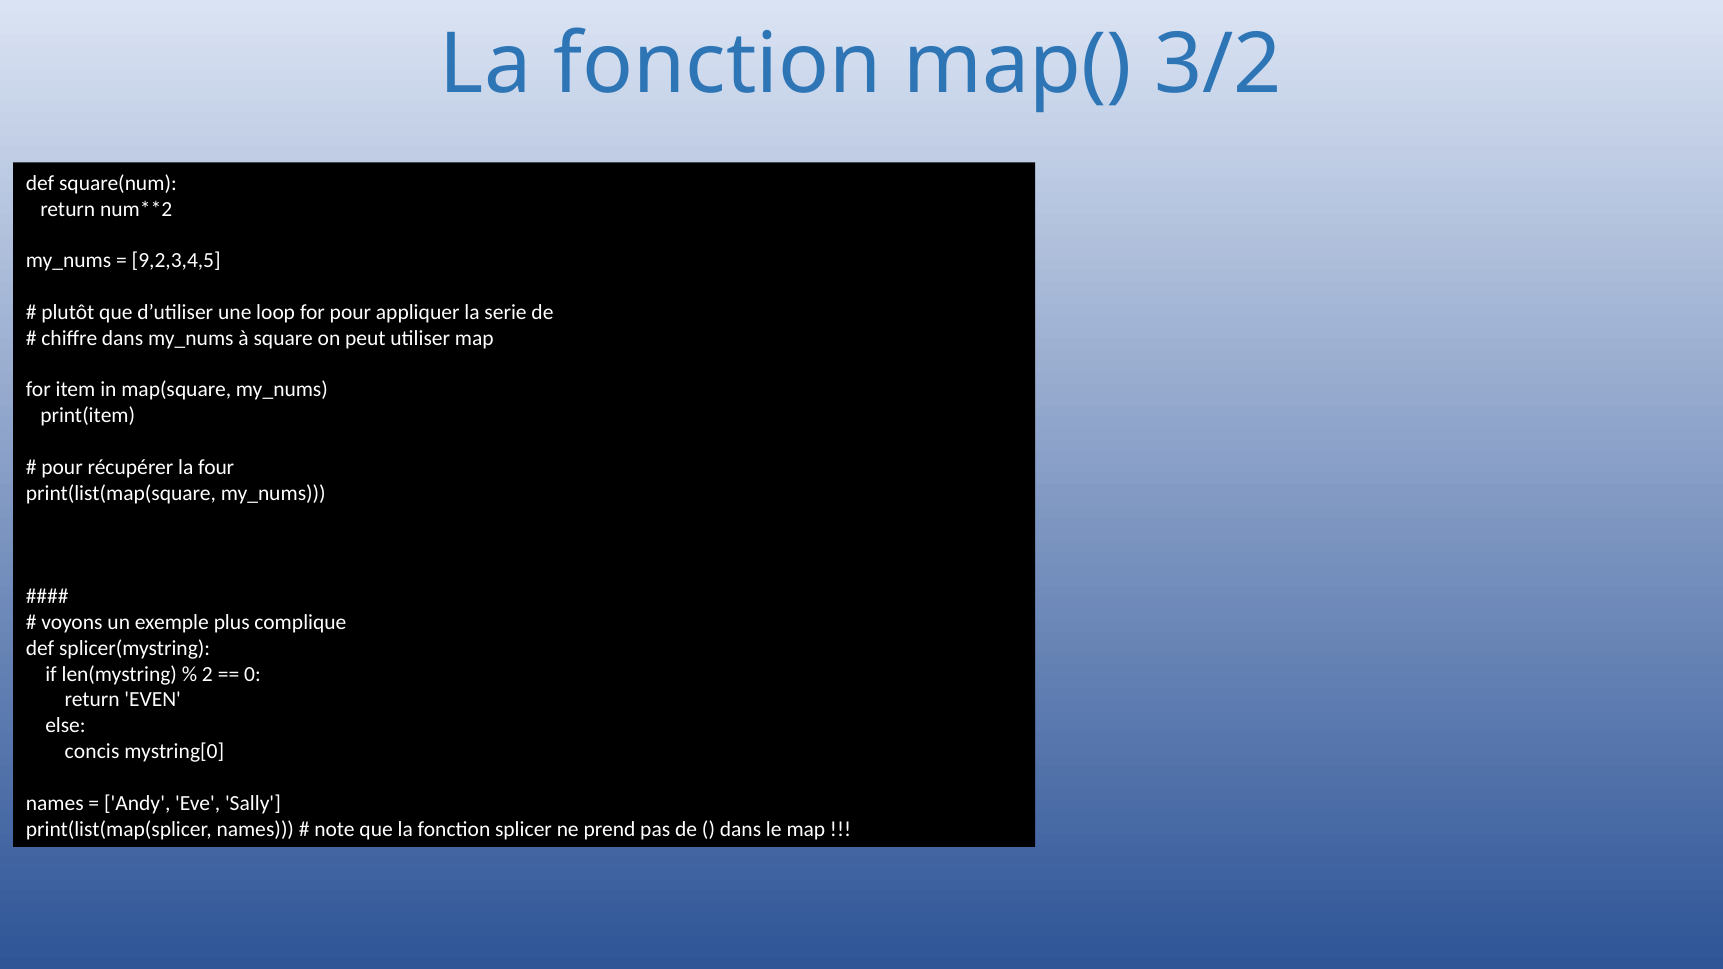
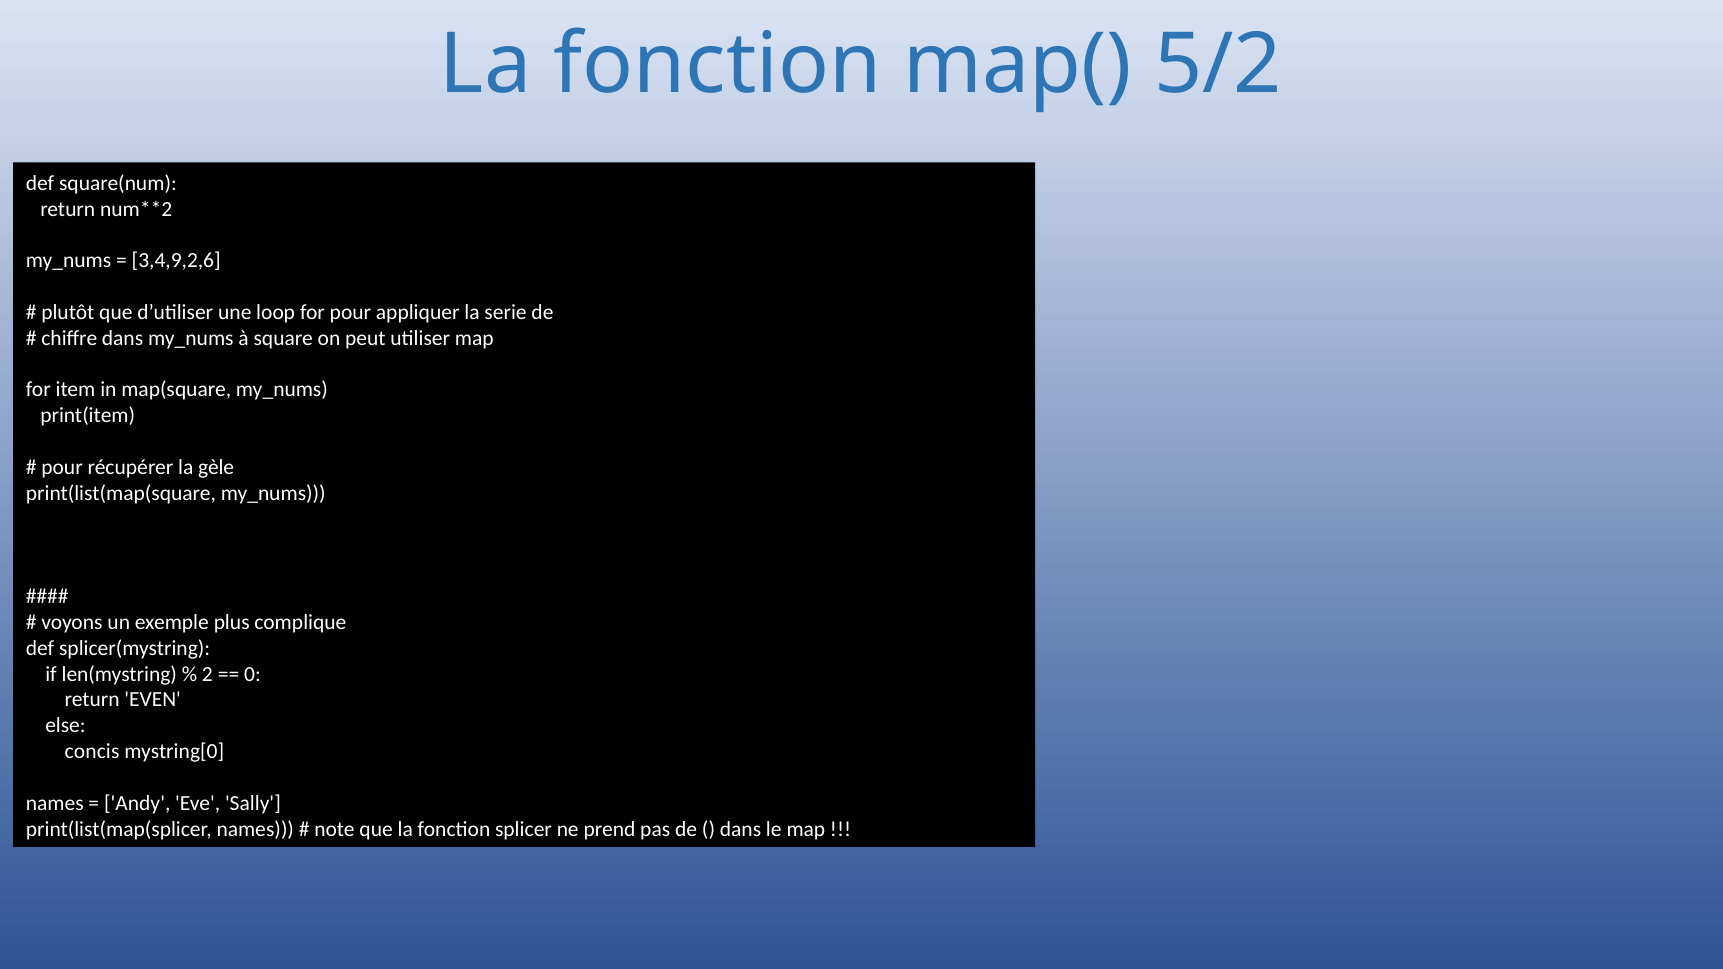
3/2: 3/2 -> 5/2 (1218, 65)
9,2,3,4,5: 9,2,3,4,5 -> 3,4,9,2,6 (176, 261)
four: four -> gèle (216, 467)
